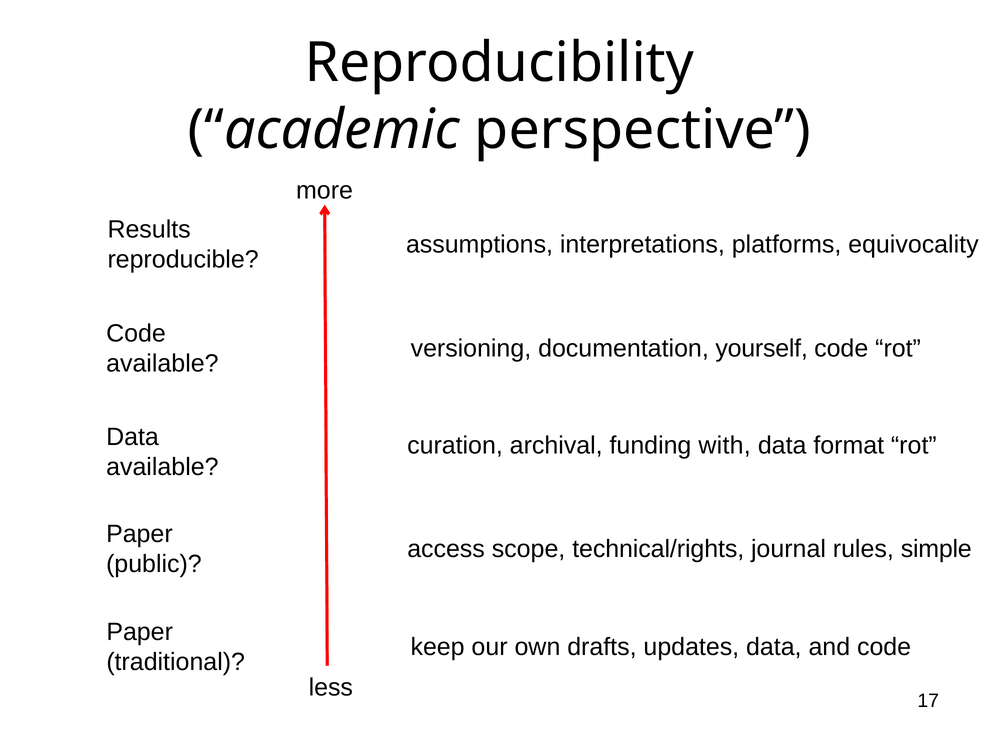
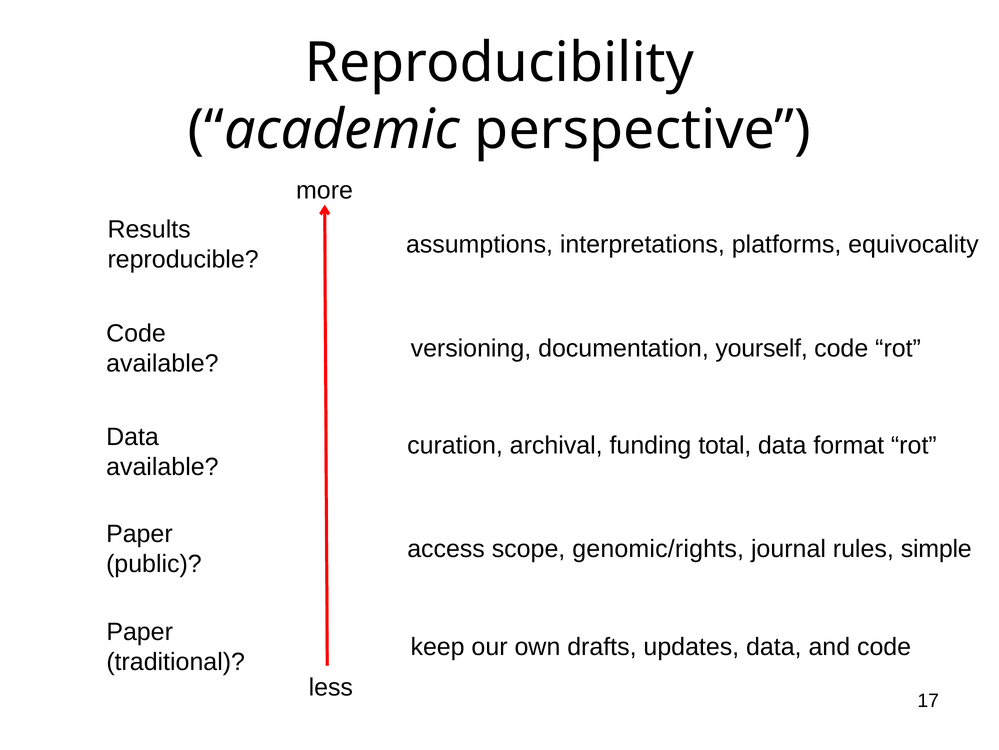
with: with -> total (725, 445)
technical/rights: technical/rights -> genomic/rights (658, 549)
